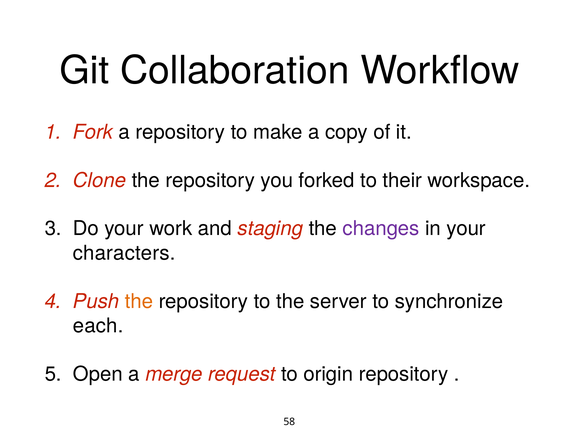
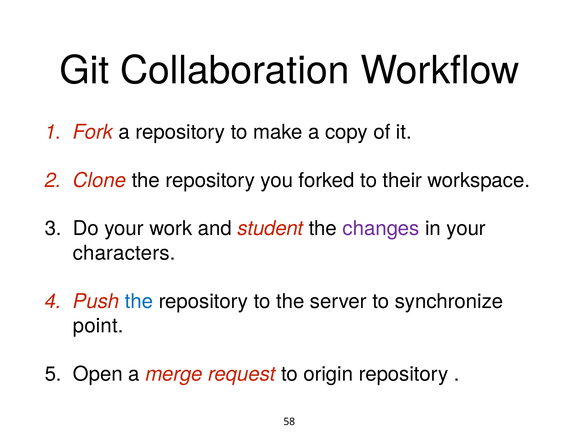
staging: staging -> student (270, 228)
the colour: orange -> blue (139, 301)
each: each -> point (98, 325)
